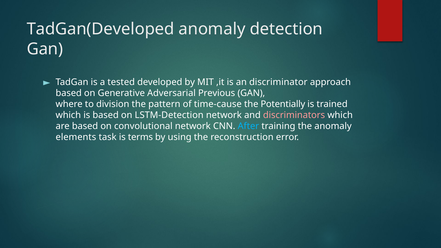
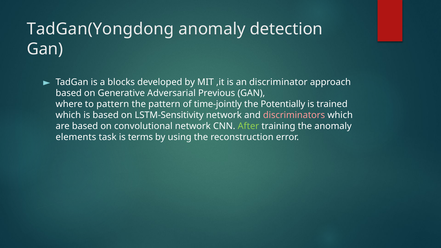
TadGan(Developed: TadGan(Developed -> TadGan(Yongdong (100, 29)
tested: tested -> blocks (121, 82)
to division: division -> pattern (113, 104)
time-cause: time-cause -> time-jointly (218, 104)
LSTM-Detection: LSTM-Detection -> LSTM-Sensitivity (169, 115)
After colour: light blue -> light green (248, 126)
